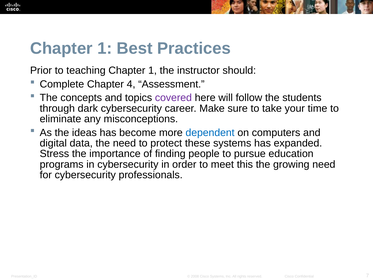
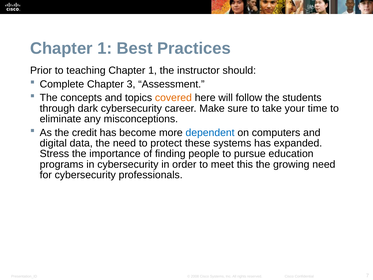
4: 4 -> 3 (131, 84)
covered colour: purple -> orange (173, 98)
ideas: ideas -> credit (84, 133)
